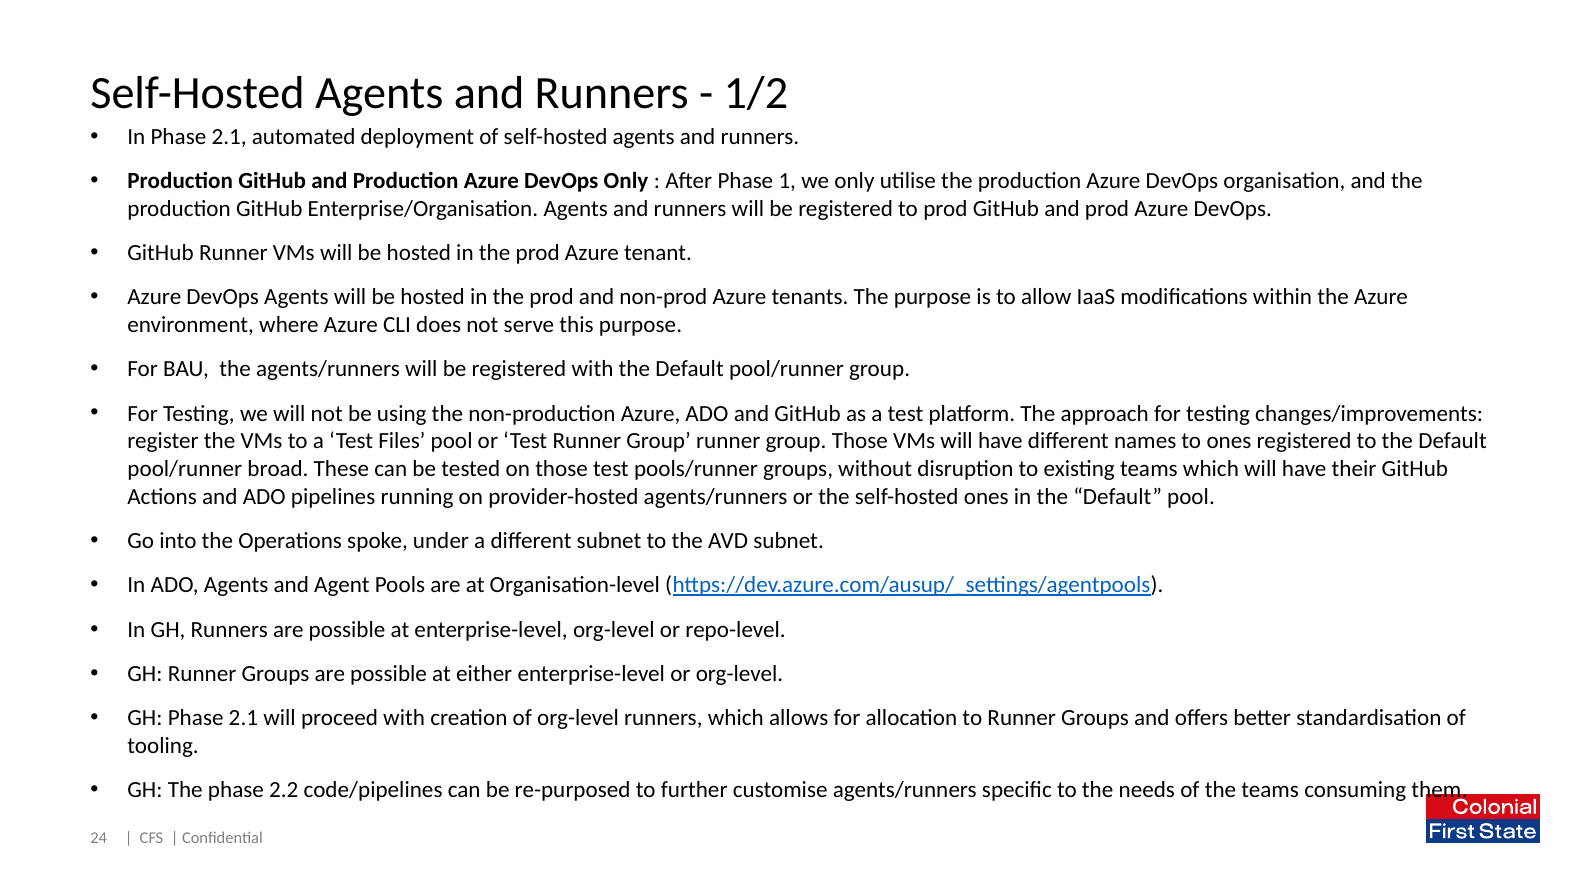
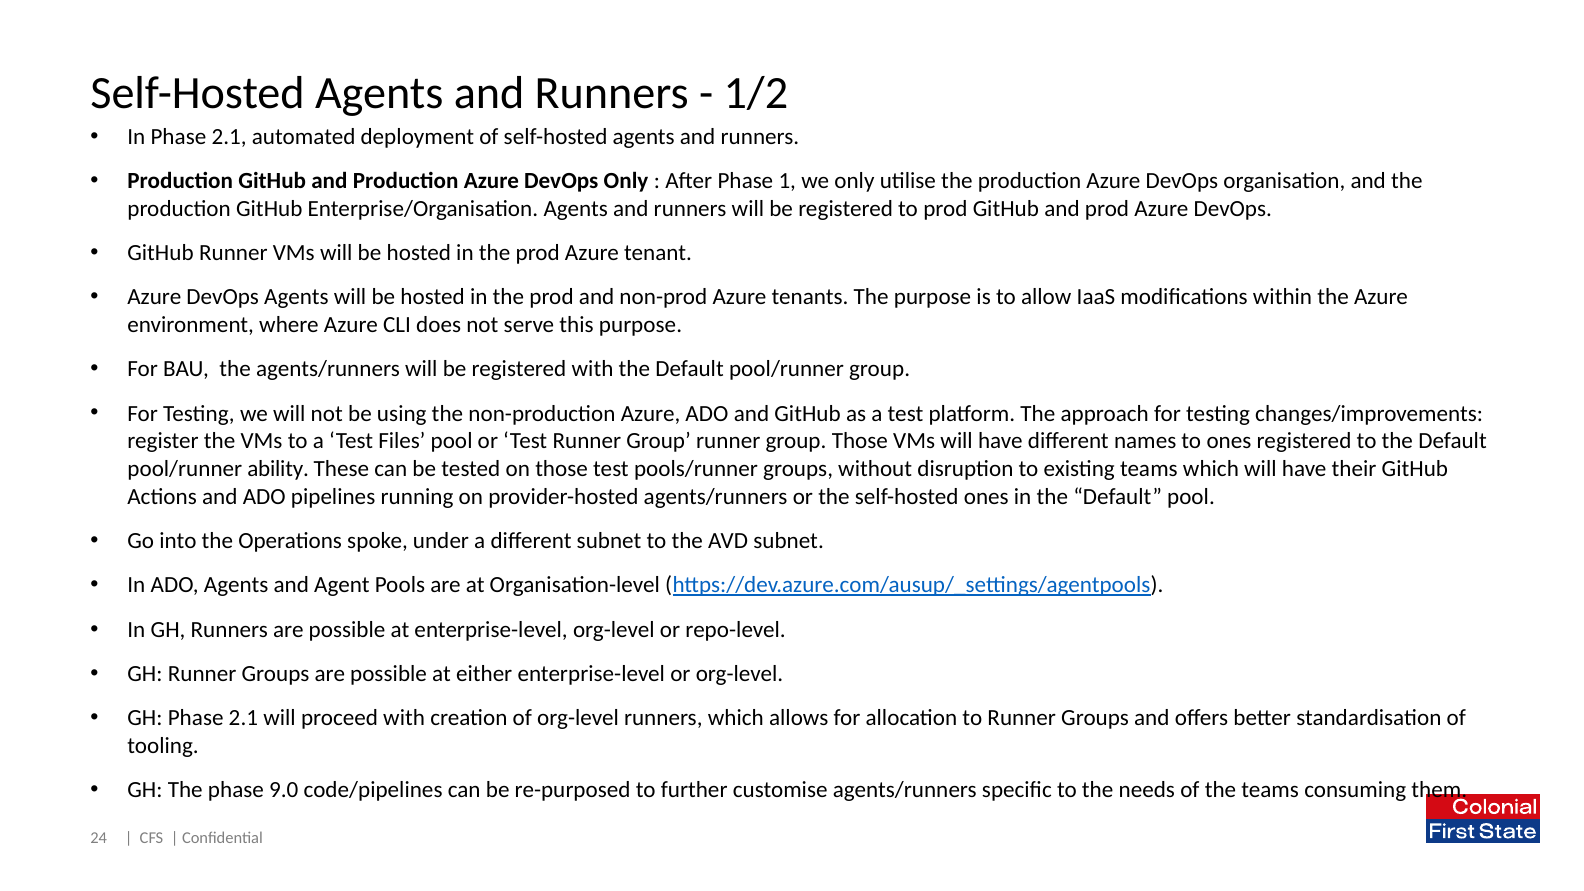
broad: broad -> ability (278, 469)
2.2: 2.2 -> 9.0 (284, 790)
